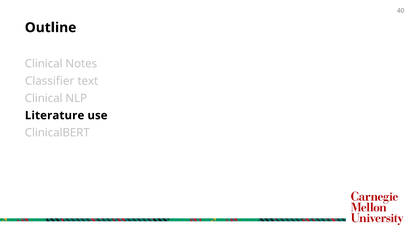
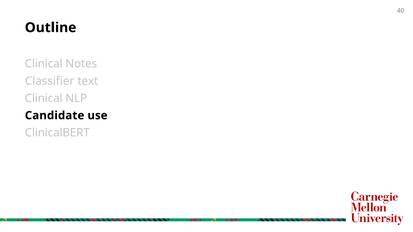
Literature: Literature -> Candidate (55, 116)
